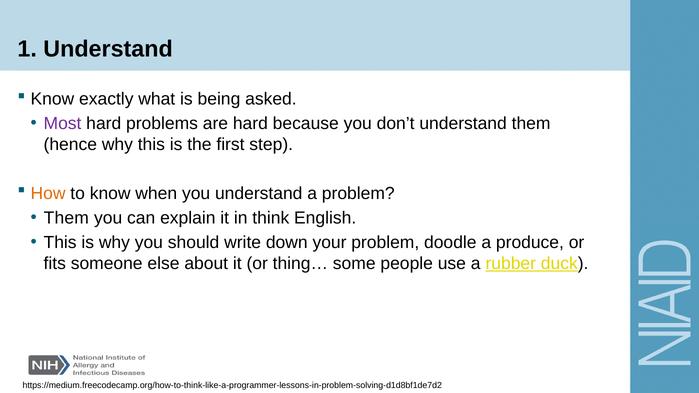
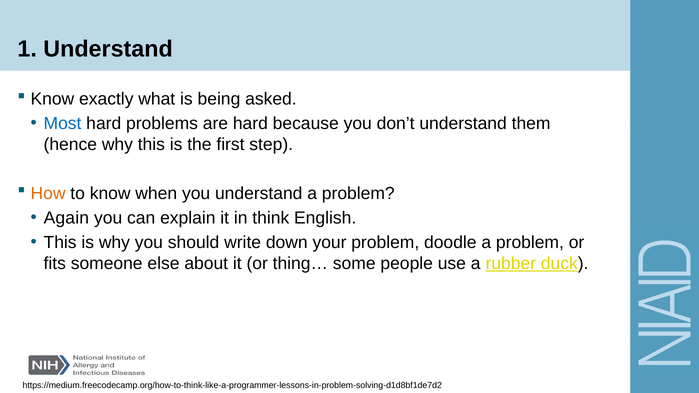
Most colour: purple -> blue (63, 124)
Them: Them -> Again (66, 218)
doodle a produce: produce -> problem (530, 243)
